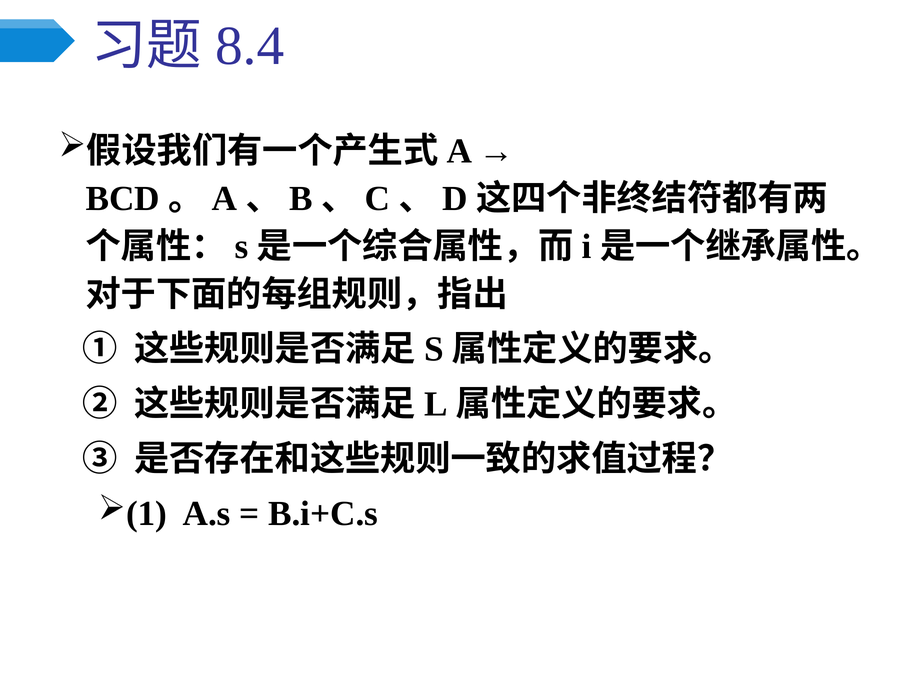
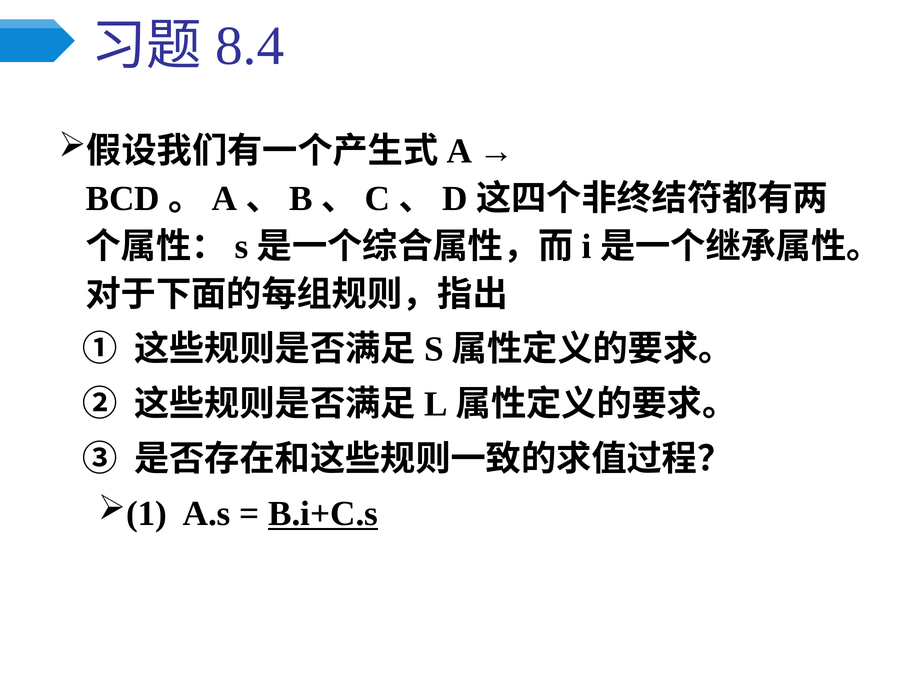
B.i+C.s underline: none -> present (323, 514)
